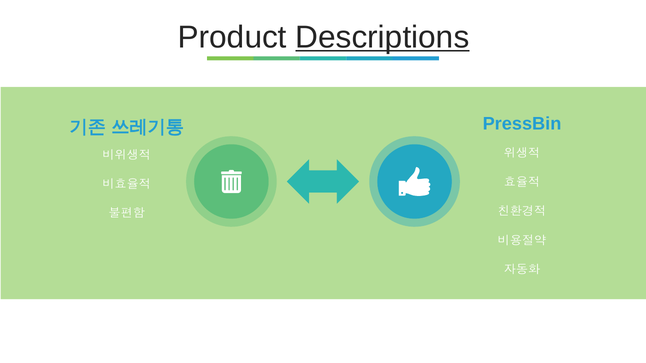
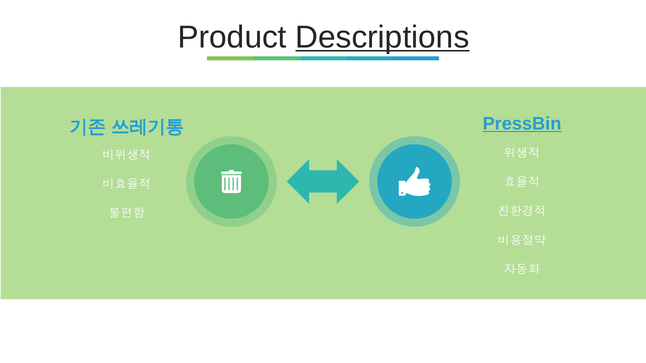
PressBin underline: none -> present (522, 124)
